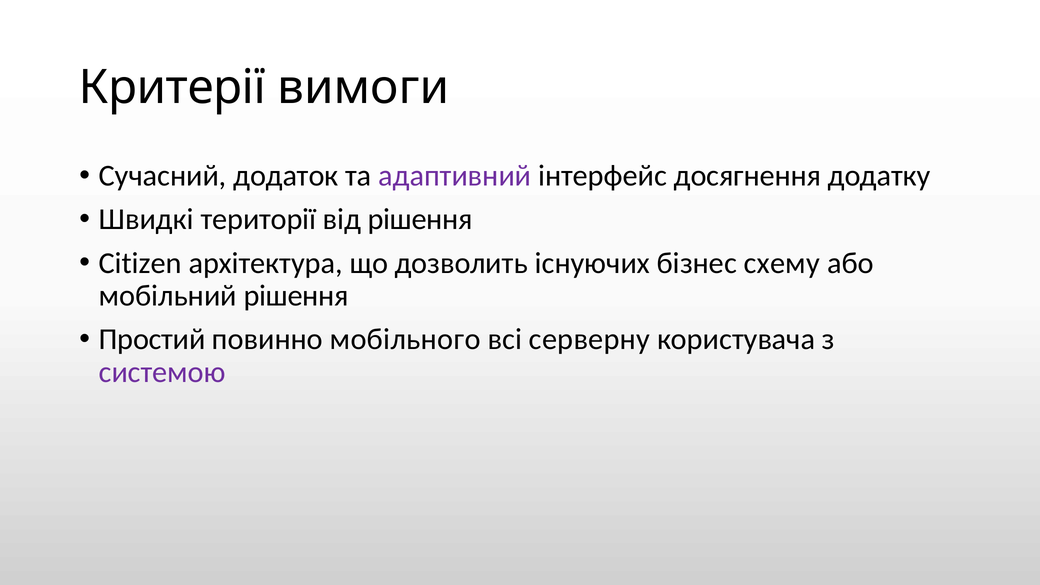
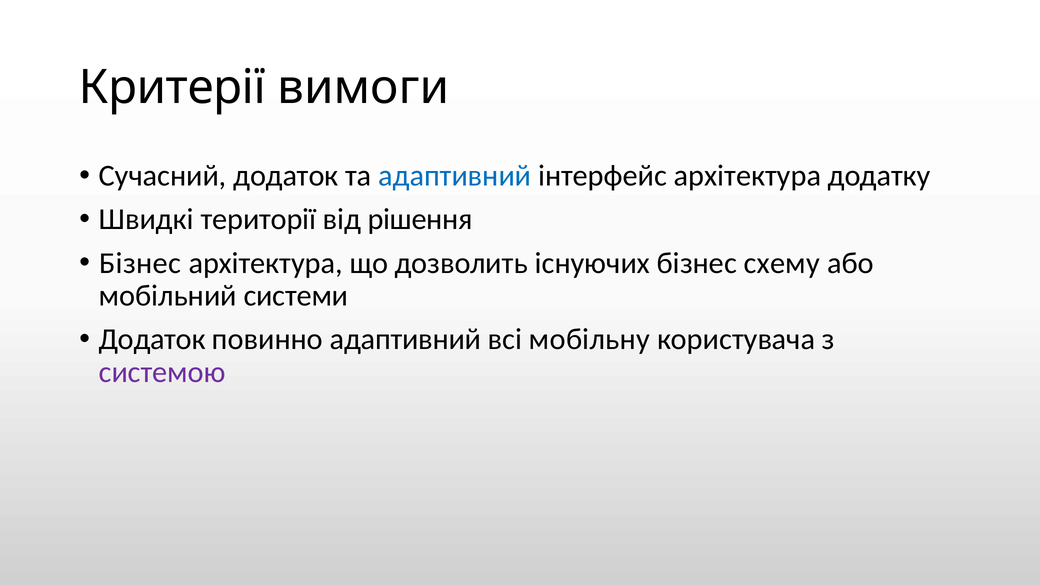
адаптивний colour: purple -> blue (455, 176)
інтерфейс досягнення: досягнення -> архітектура (747, 176)
Citizen: Citizen -> Бізнес (140, 263)
мобільний рішення: рішення -> системи (296, 296)
Простий: Простий -> Додаток (152, 339)
повинно мобільного: мобільного -> адаптивний (405, 339)
серверну: серверну -> мобільну (590, 339)
